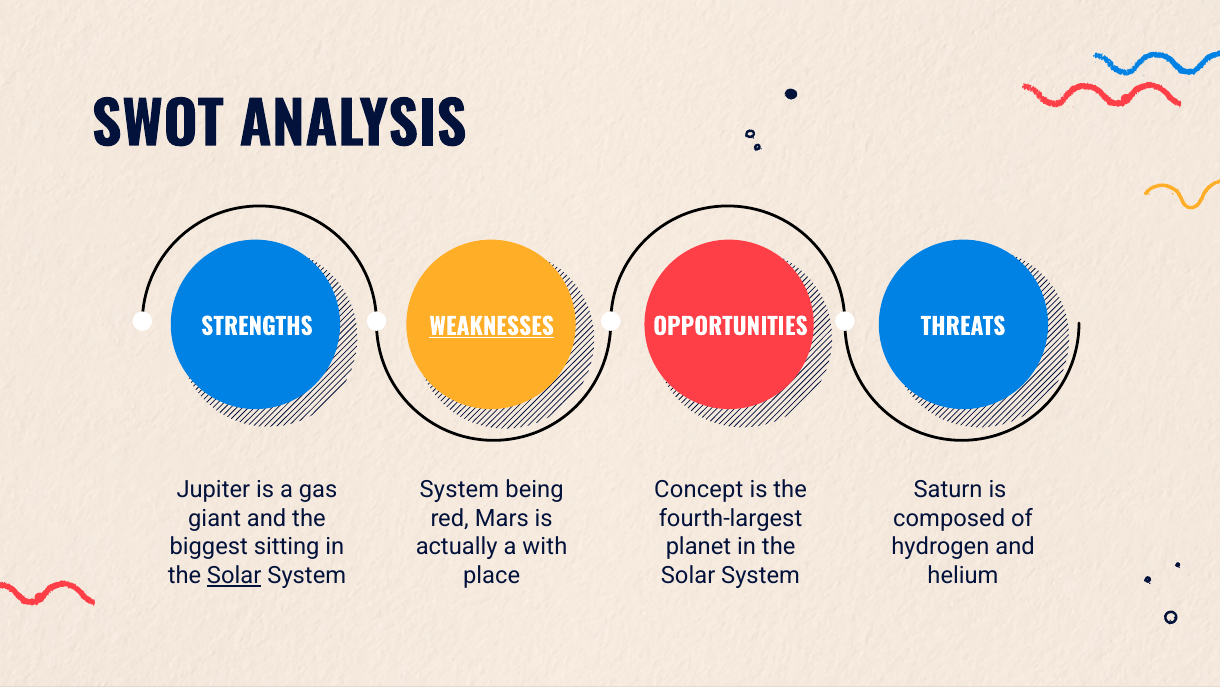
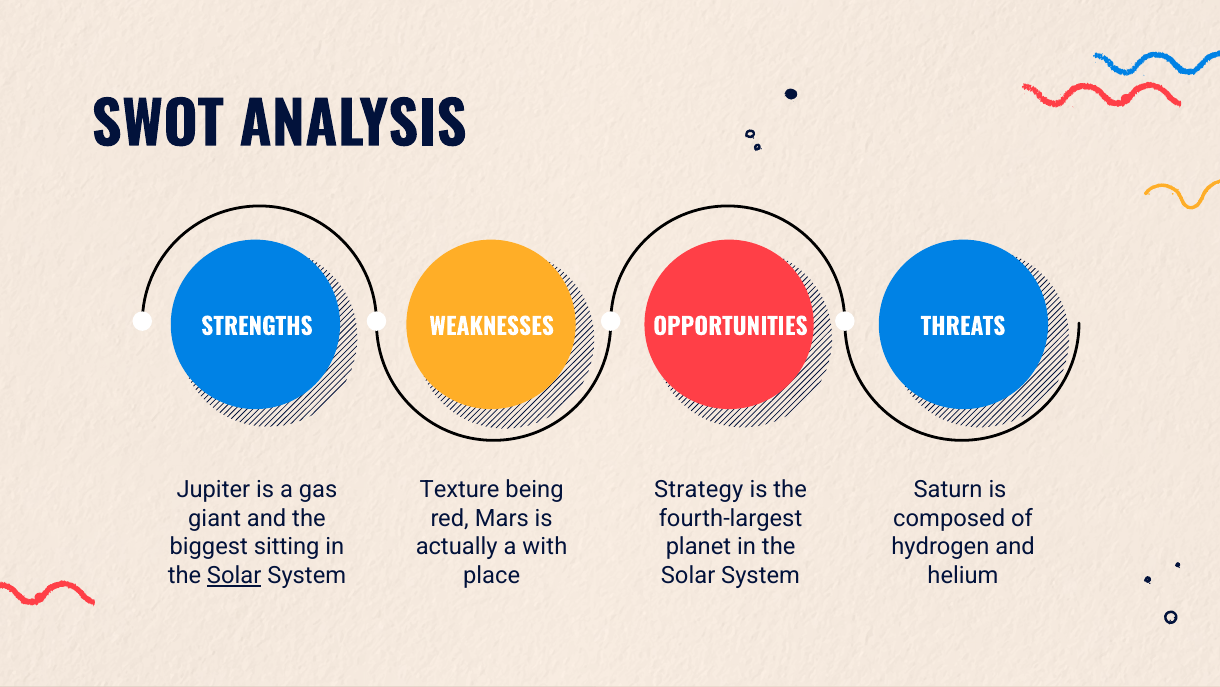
WEAKNESSES underline: present -> none (492, 327)
System: System -> Texture (460, 490)
Concept: Concept -> Strategy (699, 490)
